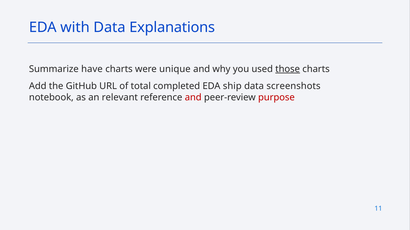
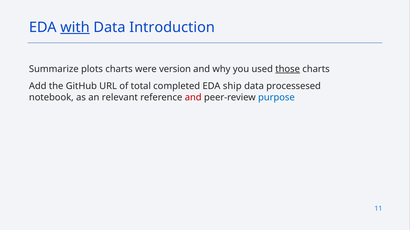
with underline: none -> present (75, 27)
Explanations: Explanations -> Introduction (172, 27)
have: have -> plots (92, 69)
unique: unique -> version (175, 69)
screenshots: screenshots -> processesed (294, 86)
purpose colour: red -> blue (276, 98)
